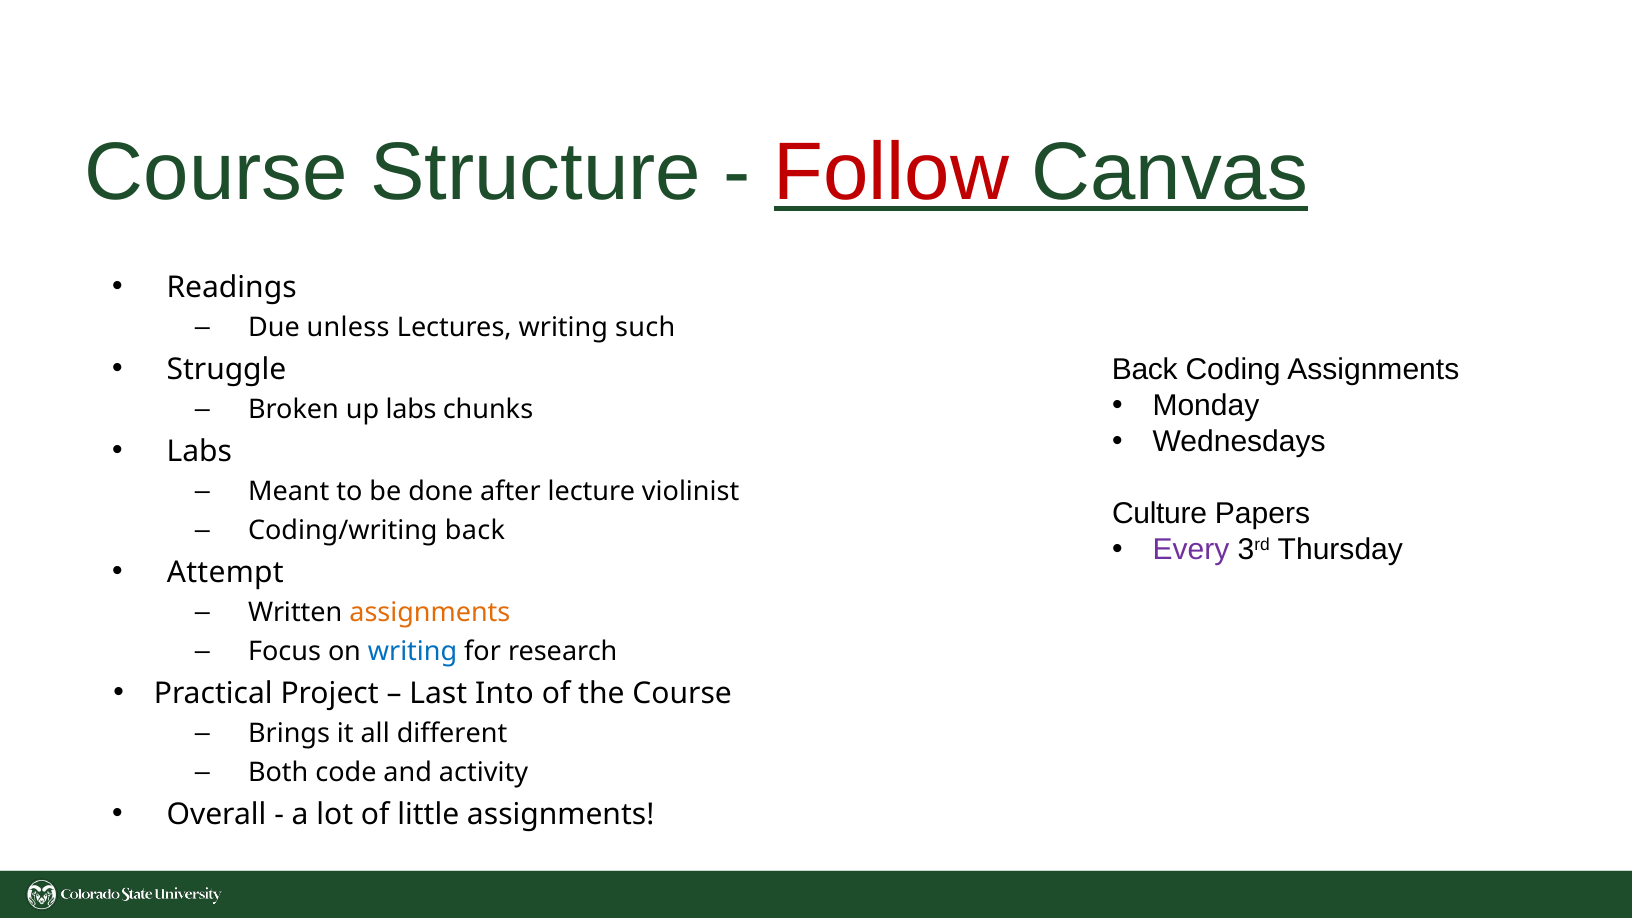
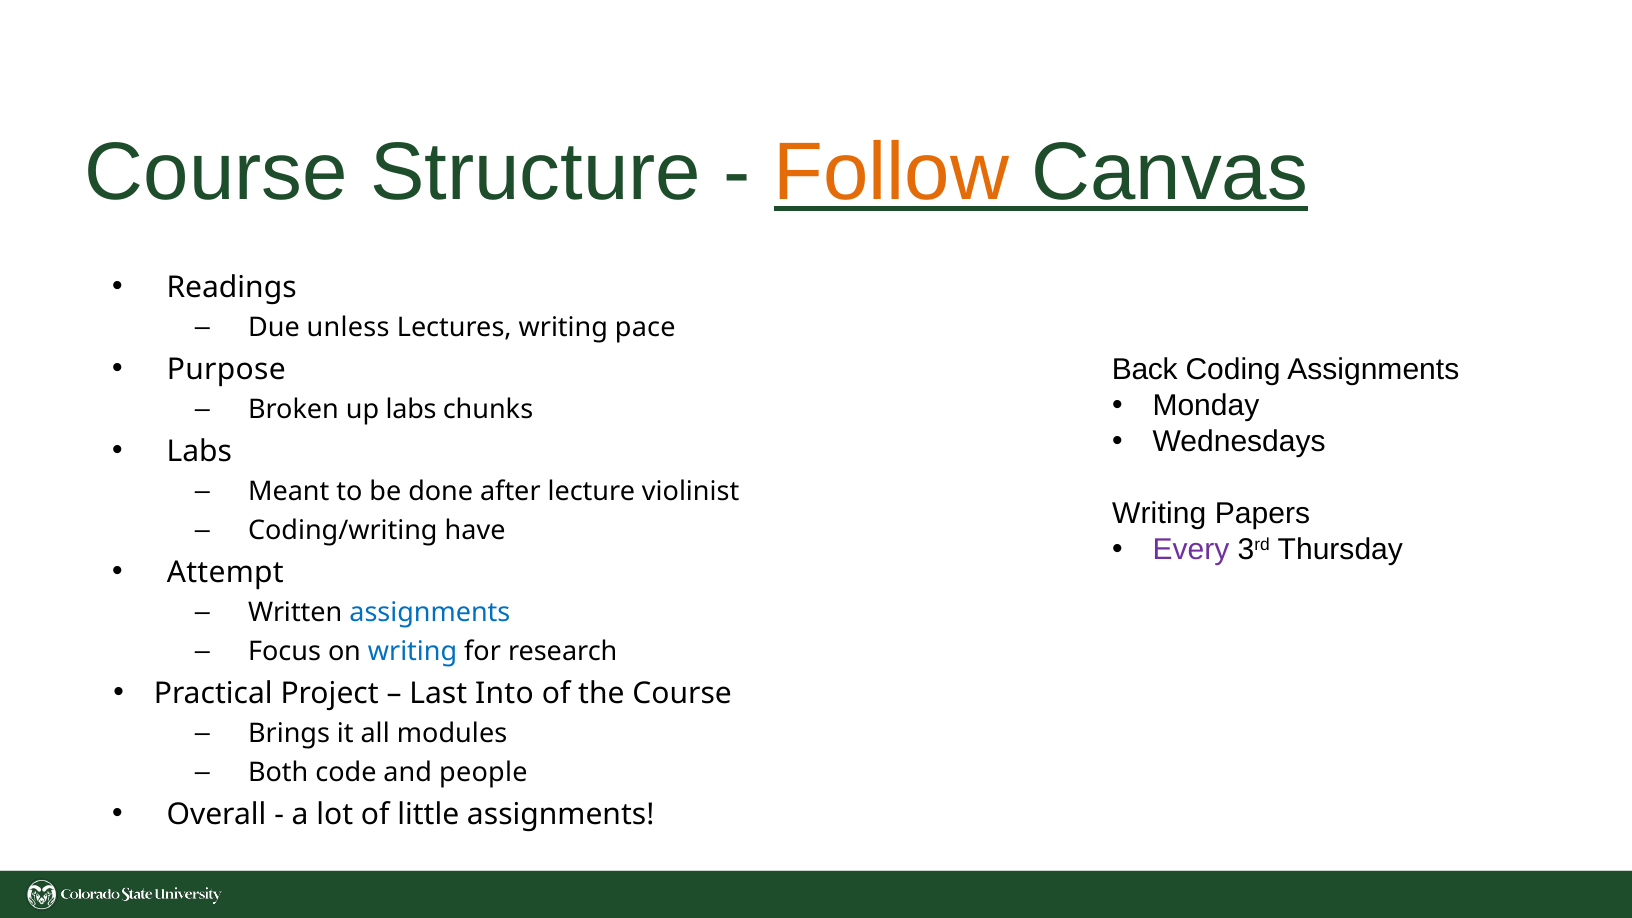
Follow colour: red -> orange (891, 173)
such: such -> pace (645, 328)
Struggle: Struggle -> Purpose (226, 369)
Culture: Culture -> Writing (1159, 514)
Coding/writing back: back -> have (475, 531)
assignments colour: orange -> blue (430, 613)
different: different -> modules (452, 734)
activity: activity -> people (483, 773)
